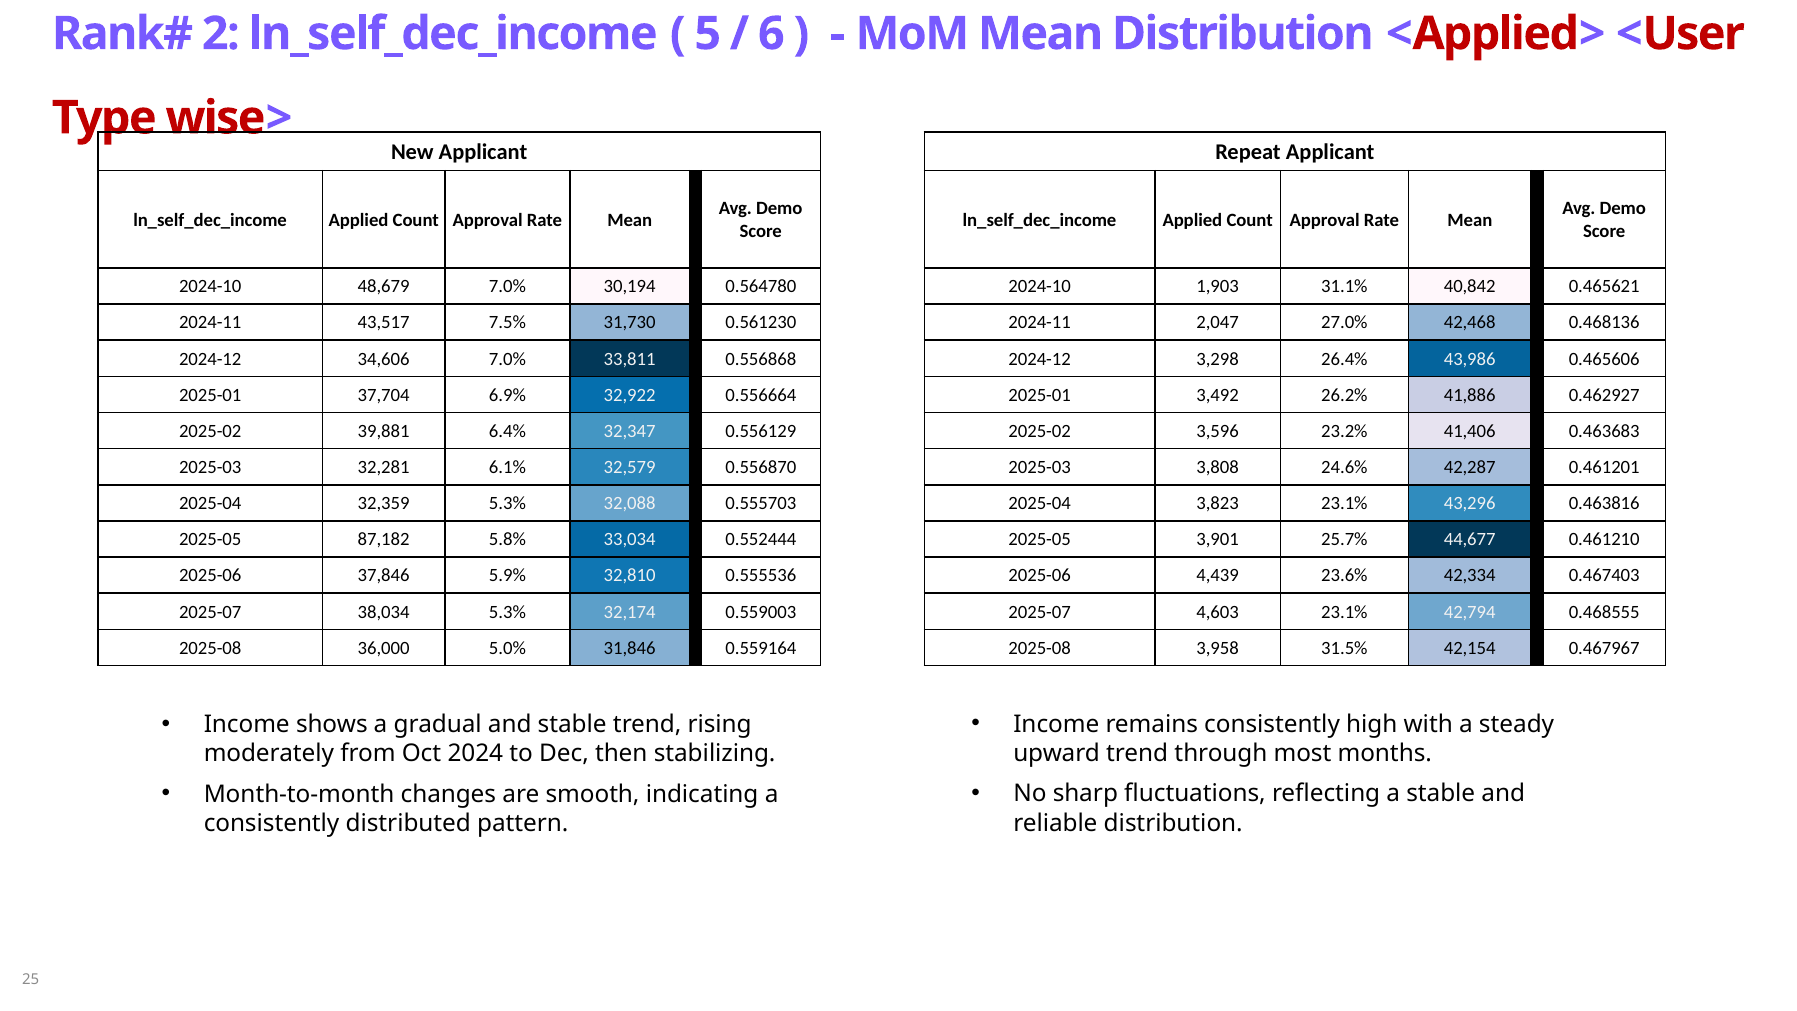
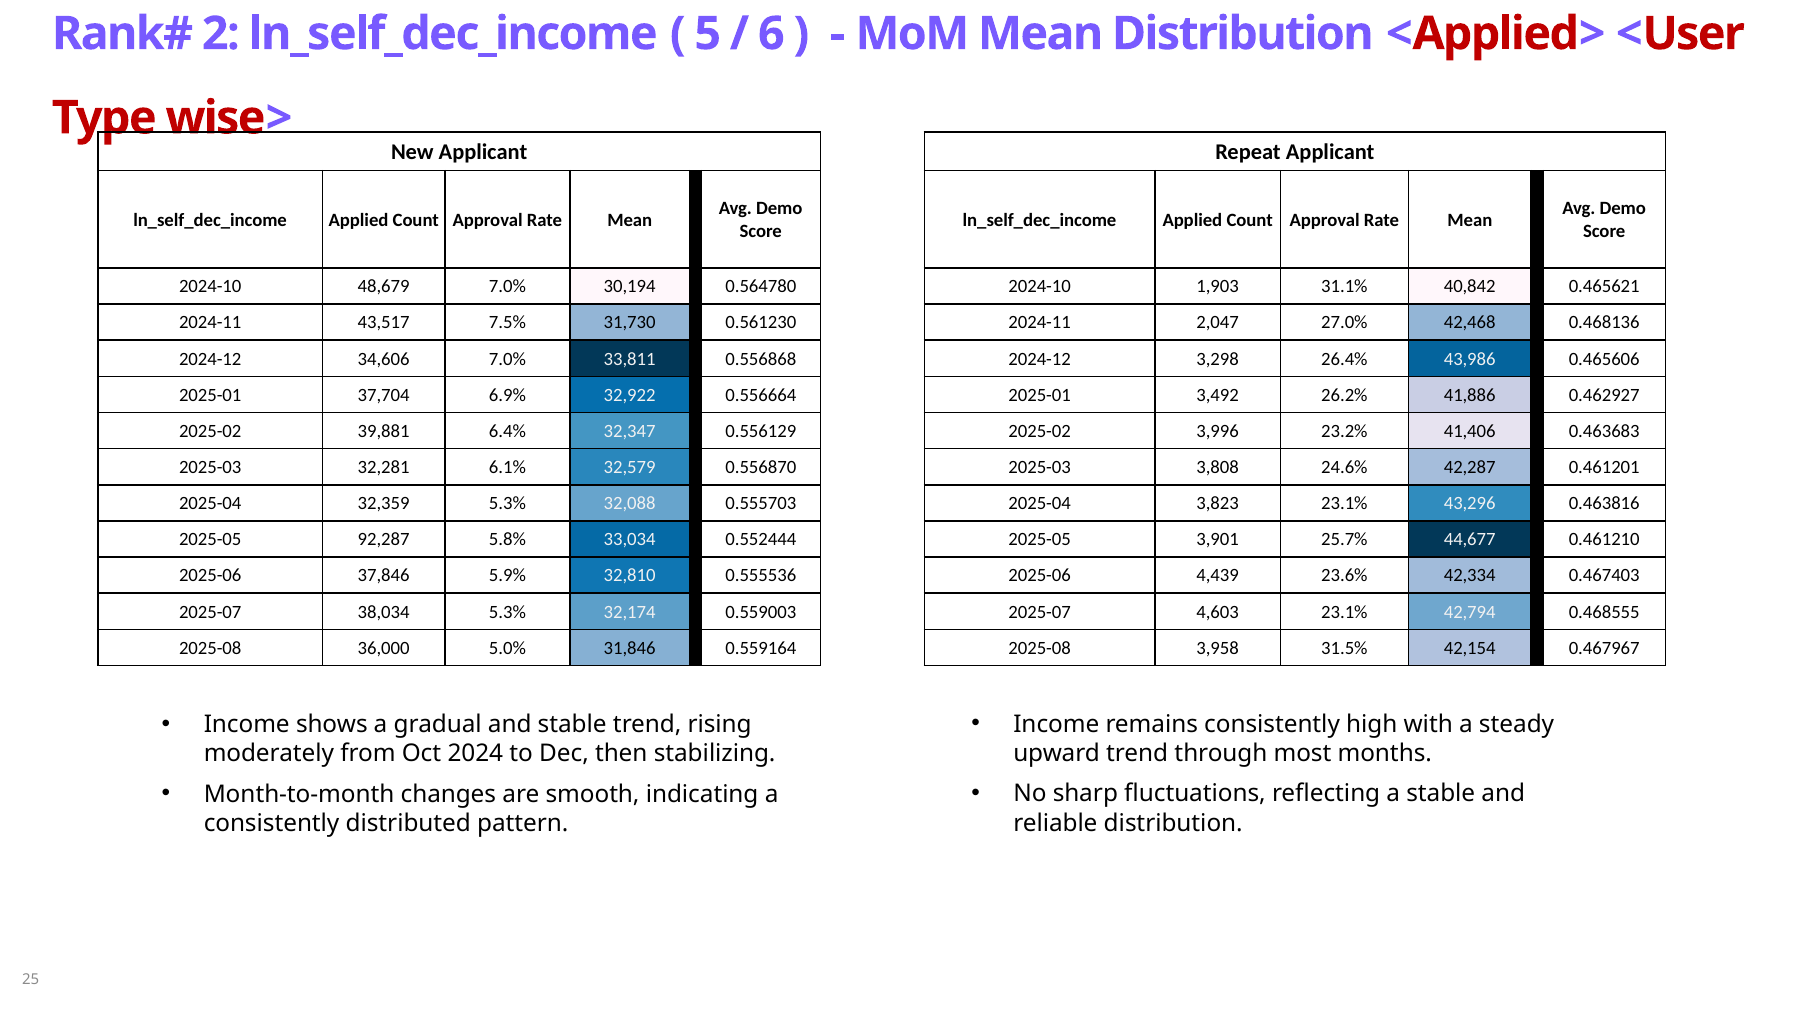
3,596: 3,596 -> 3,996 (1218, 431)
87,182: 87,182 -> 92,287 (384, 540)
